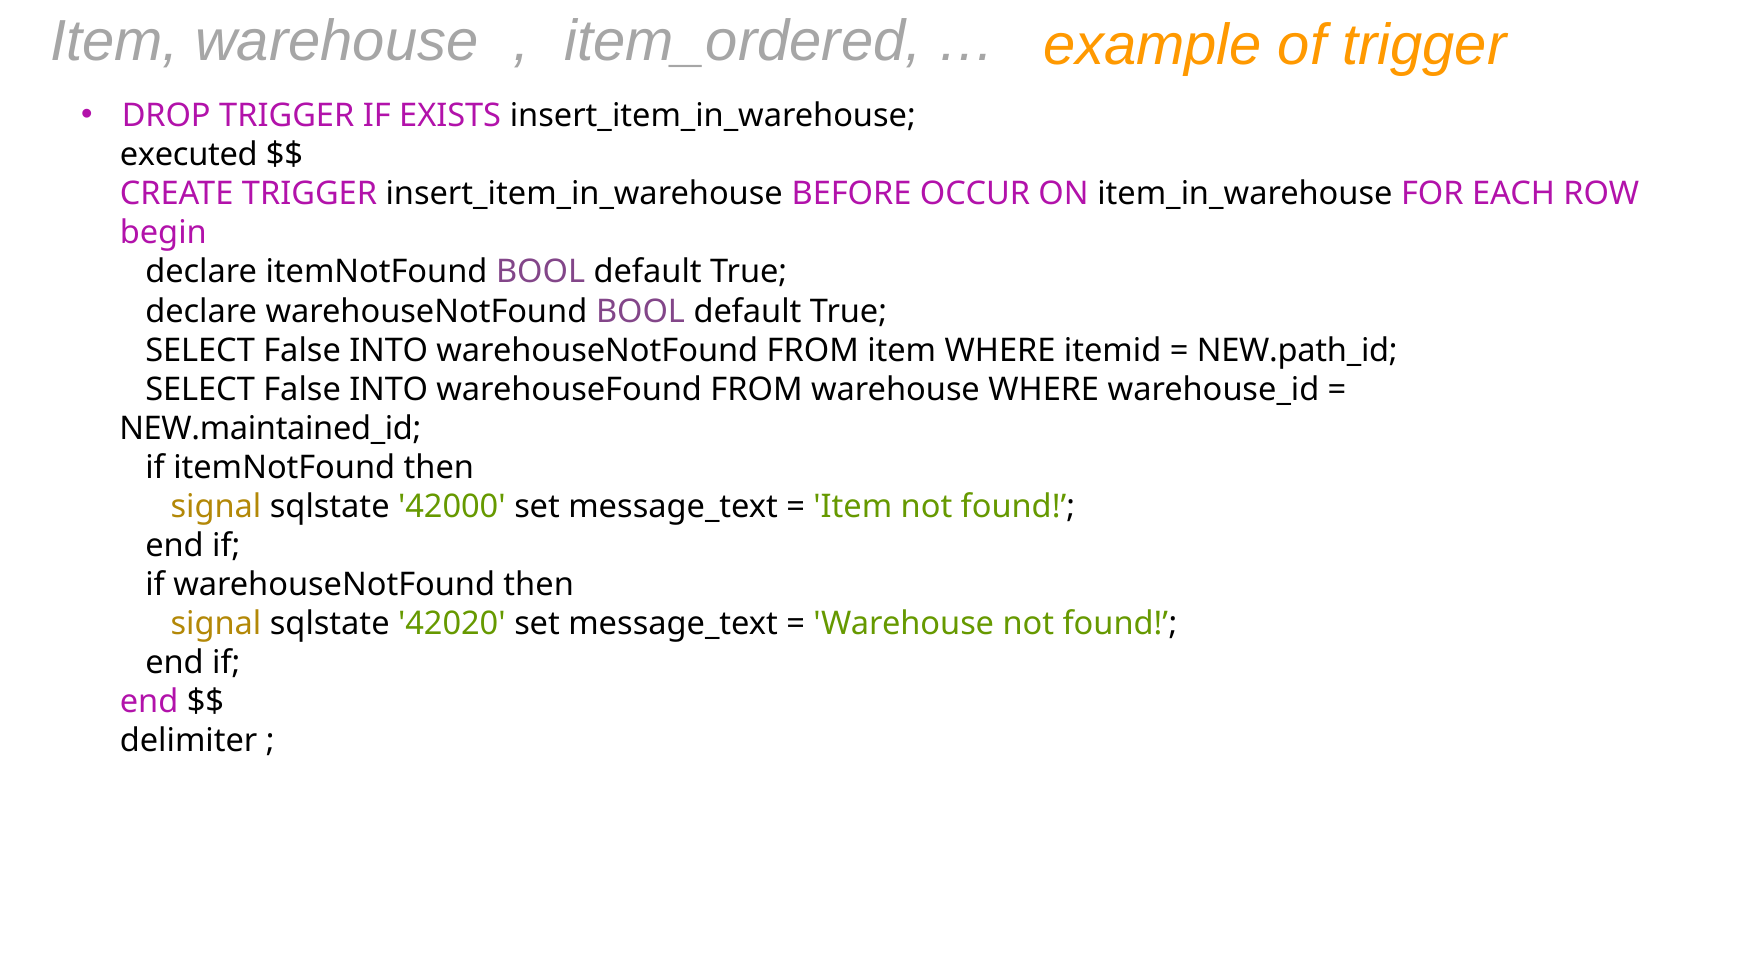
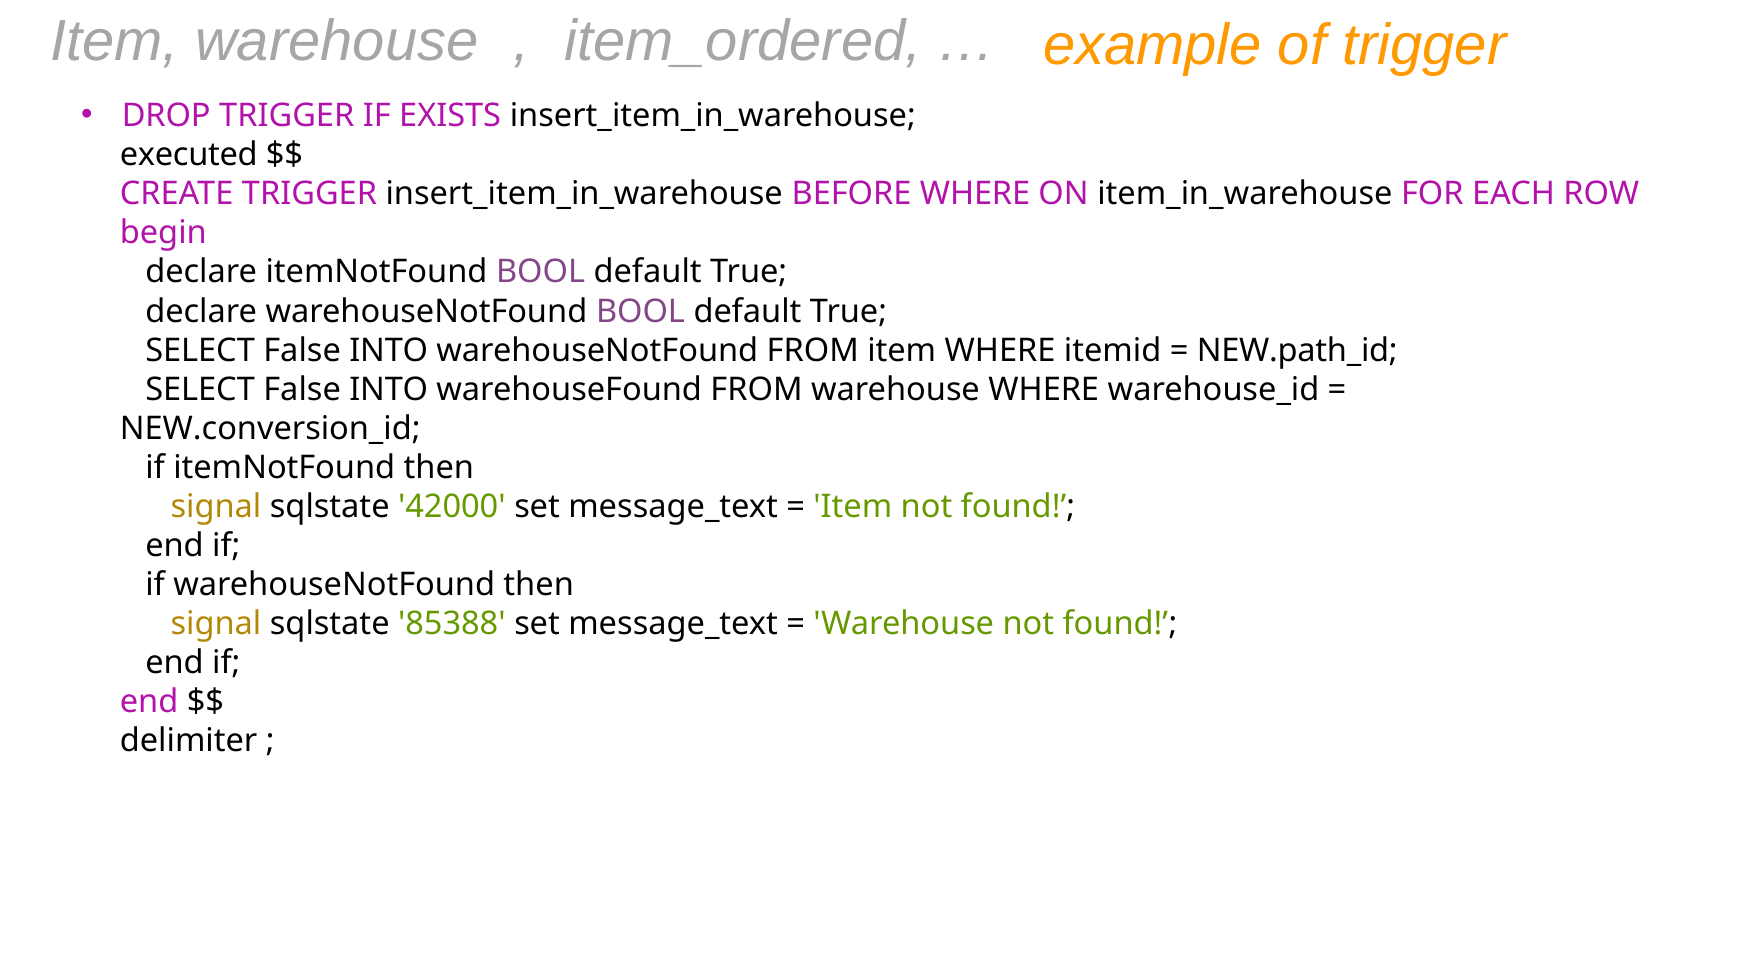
BEFORE OCCUR: OCCUR -> WHERE (975, 194)
NEW.maintained_id: NEW.maintained_id -> NEW.conversion_id (270, 429)
42020: 42020 -> 85388 (452, 624)
